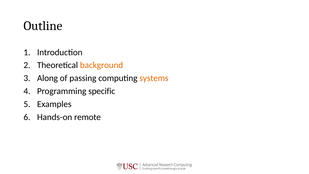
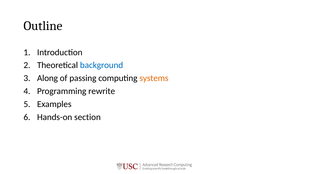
background colour: orange -> blue (102, 65)
specific: specific -> rewrite (102, 91)
remote: remote -> section (87, 117)
